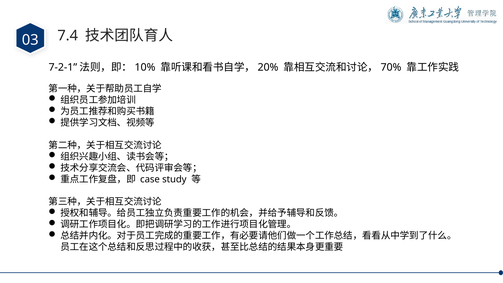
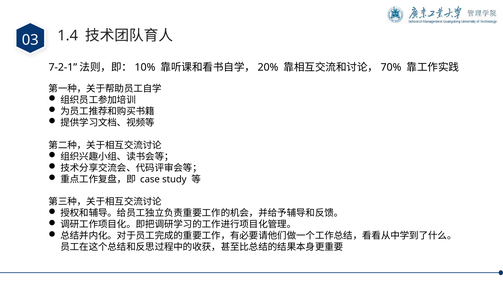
7.4: 7.4 -> 1.4 (68, 36)
